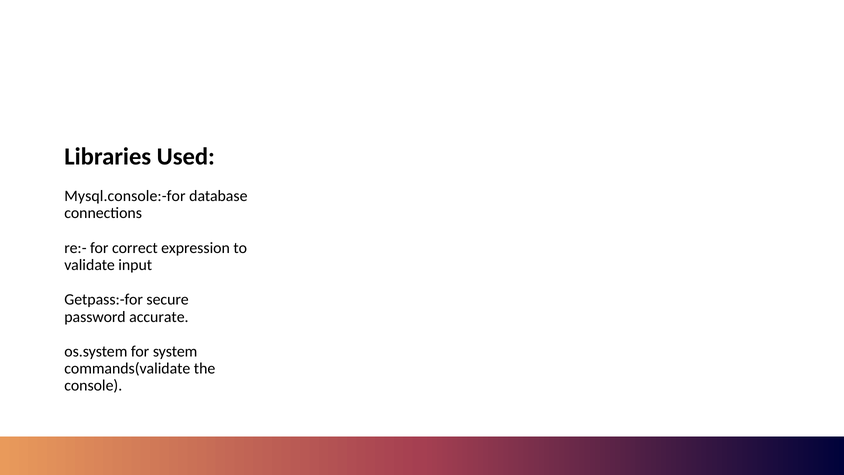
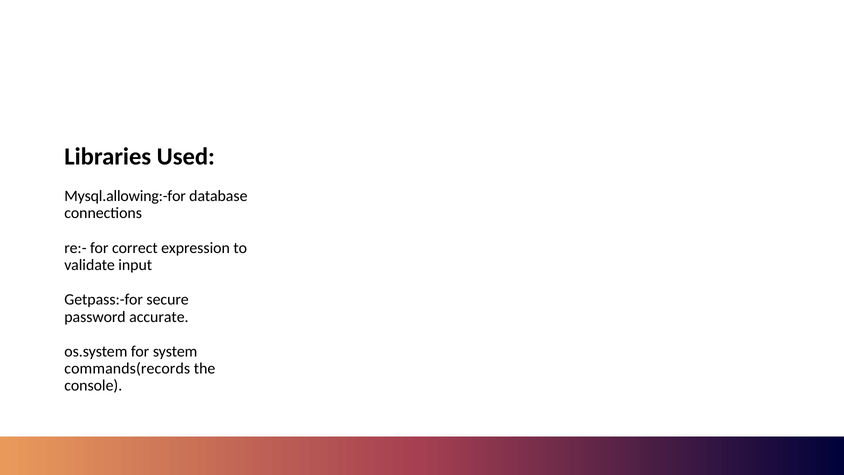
Mysql.console:-for: Mysql.console:-for -> Mysql.allowing:-for (125, 196)
commands(validate: commands(validate -> commands(records (127, 368)
